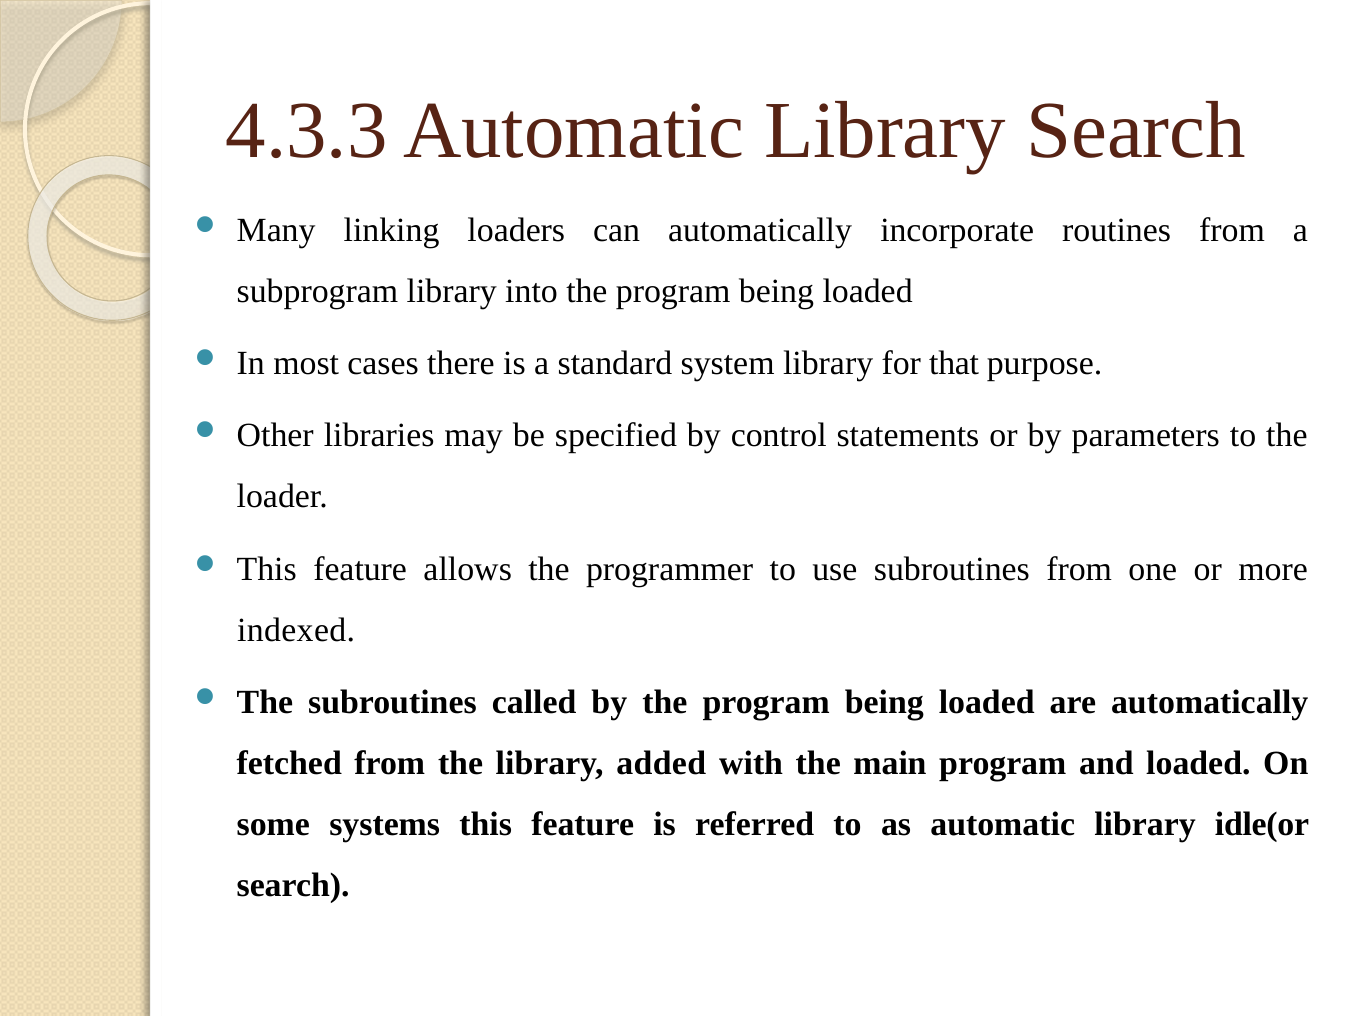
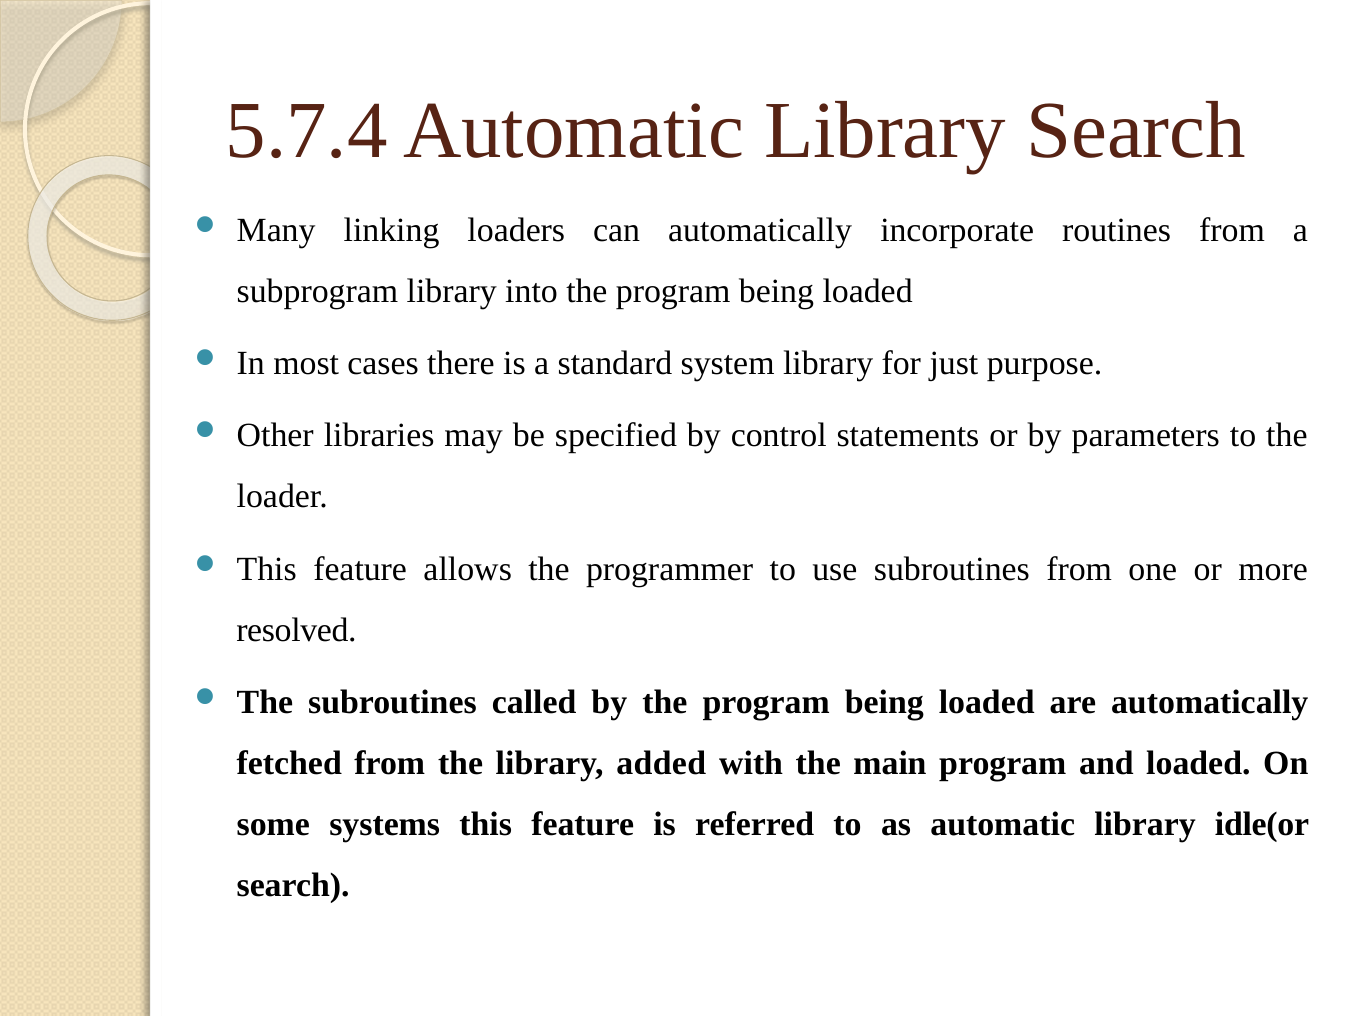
4.3.3: 4.3.3 -> 5.7.4 (307, 131)
that: that -> just (954, 363)
indexed: indexed -> resolved (296, 630)
